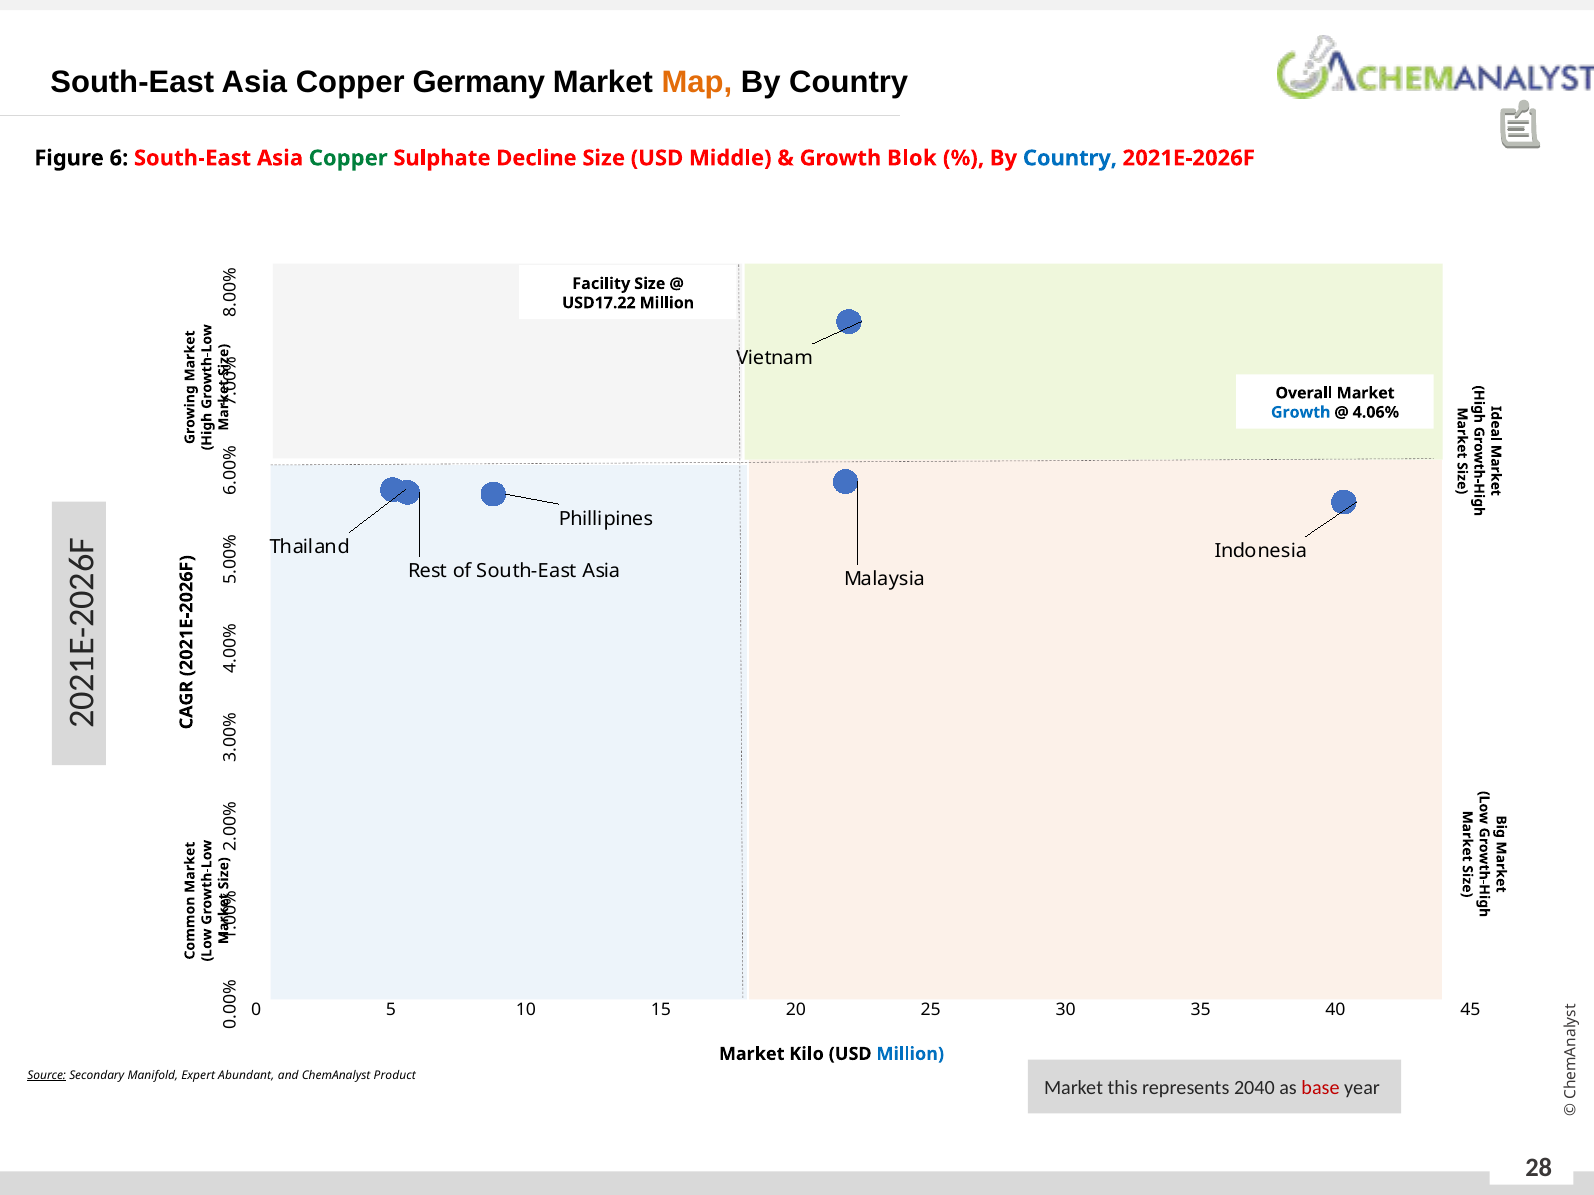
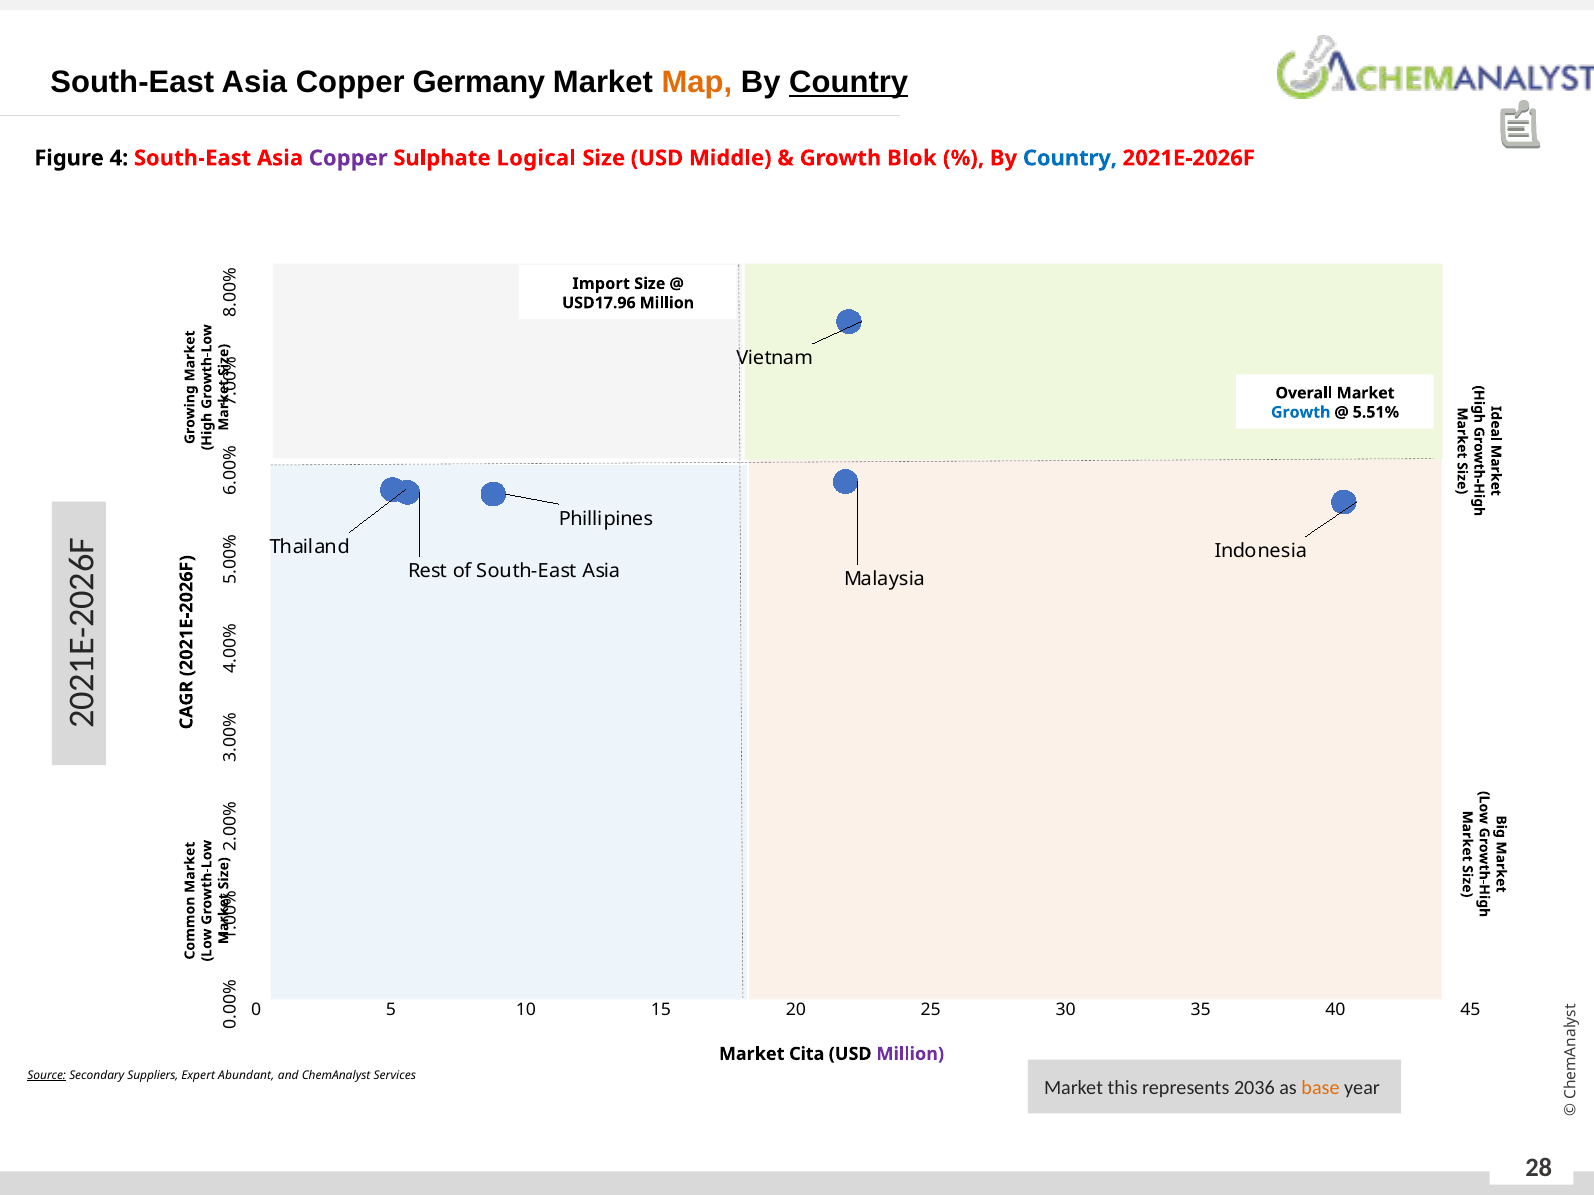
Country underline: none -> present (849, 83)
Figure 6: 6 -> 4 (119, 158)
Copper colour: green -> purple (348, 158)
Decline: Decline -> Logical (536, 158)
Facility: Facility -> Import (601, 284)
USD17.22: USD17.22 -> USD17.96 (599, 303)
4.06%: 4.06% -> 5.51% (1376, 412)
Kilo: Kilo -> Cita (807, 1054)
Million colour: blue -> purple (910, 1054)
Manifold: Manifold -> Suppliers (153, 1076)
Product: Product -> Services (395, 1076)
2040: 2040 -> 2036 (1254, 1088)
base colour: red -> orange (1321, 1088)
